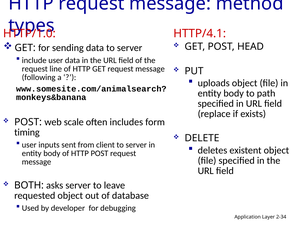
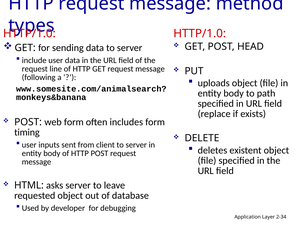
HTTP/4.1: HTTP/4.1 -> HTTP/1.0 (200, 34)
web scale: scale -> form (74, 122)
BOTH: BOTH -> HTML (29, 185)
